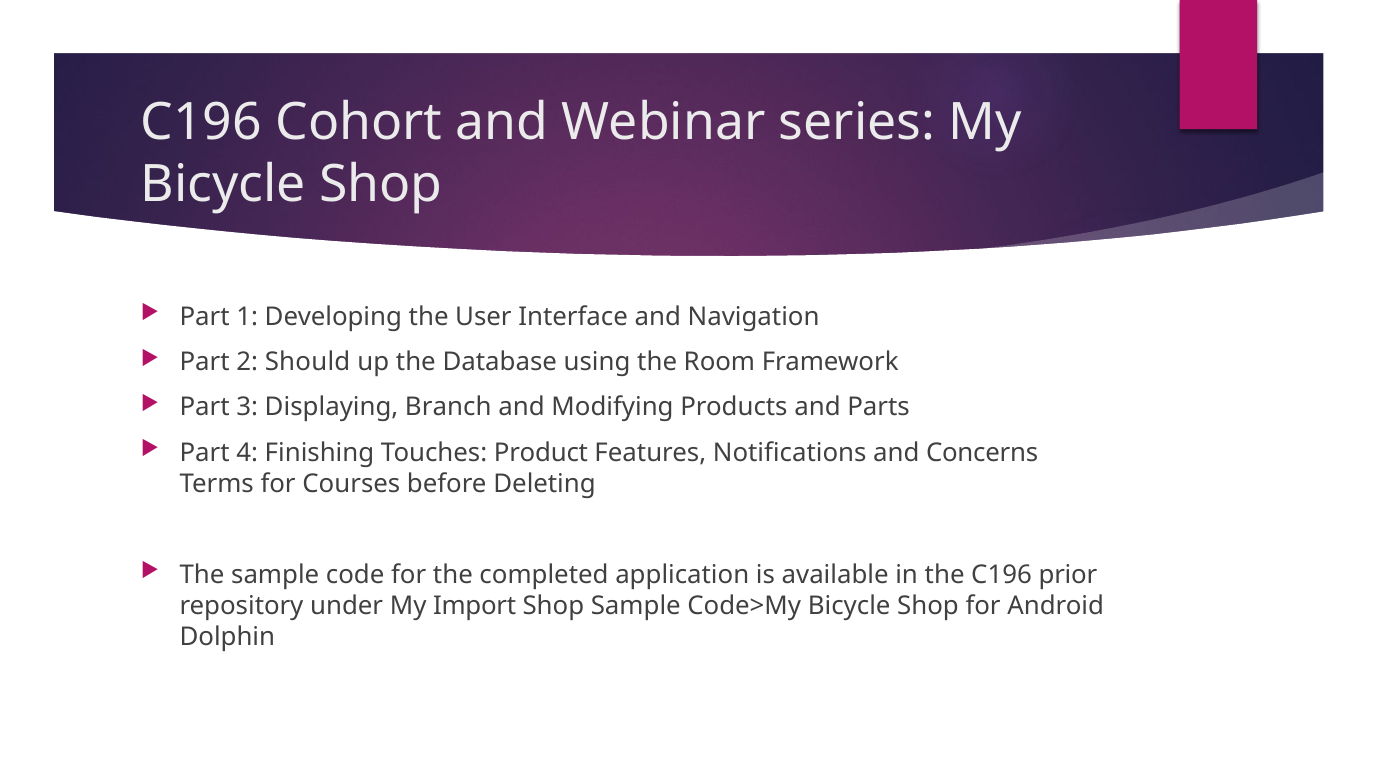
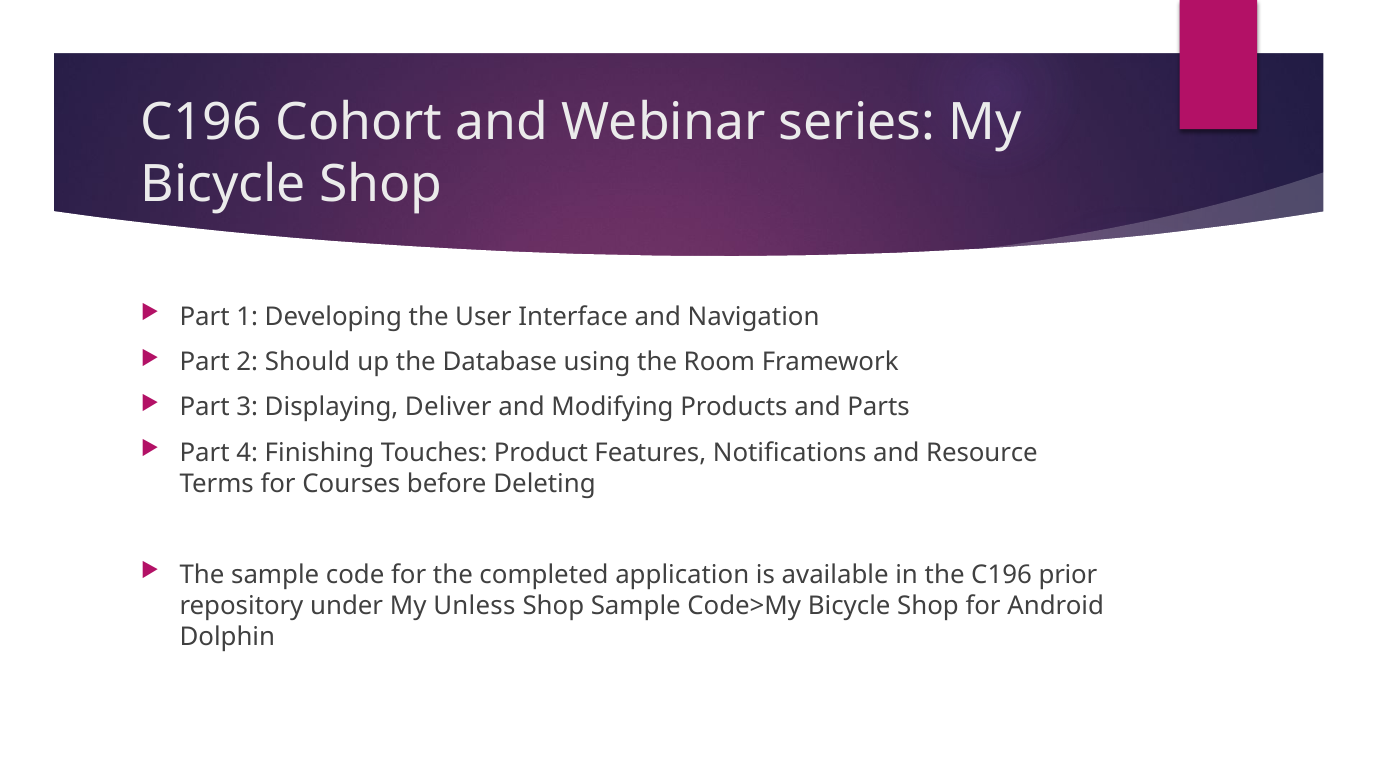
Branch: Branch -> Deliver (448, 407)
Concerns: Concerns -> Resource (982, 453)
Import: Import -> Unless (474, 606)
